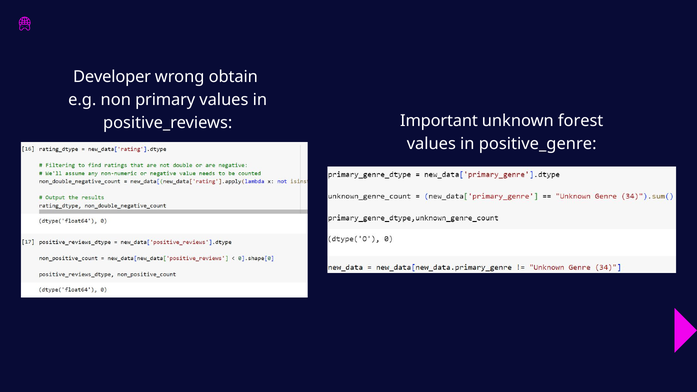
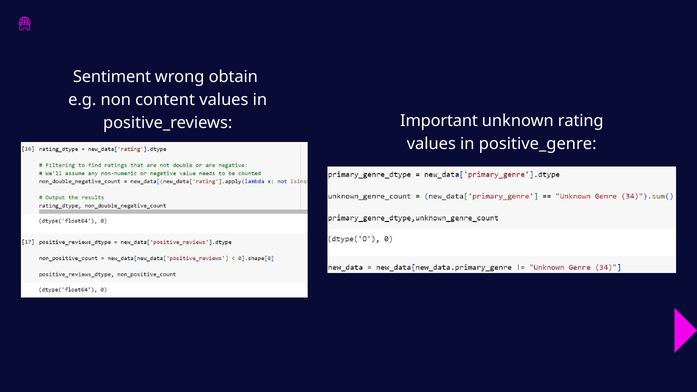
Developer: Developer -> Sentiment (112, 77)
primary: primary -> content (165, 100)
forest: forest -> rating (581, 121)
